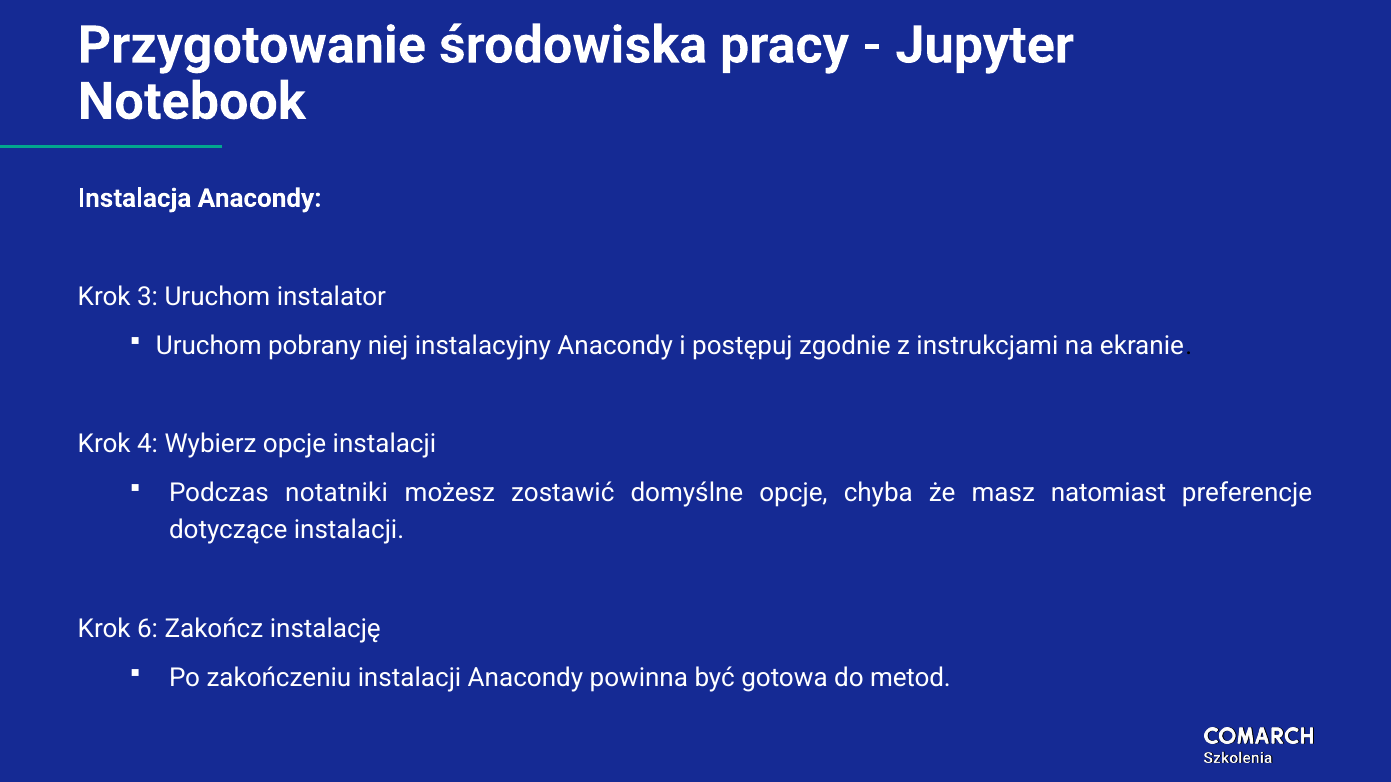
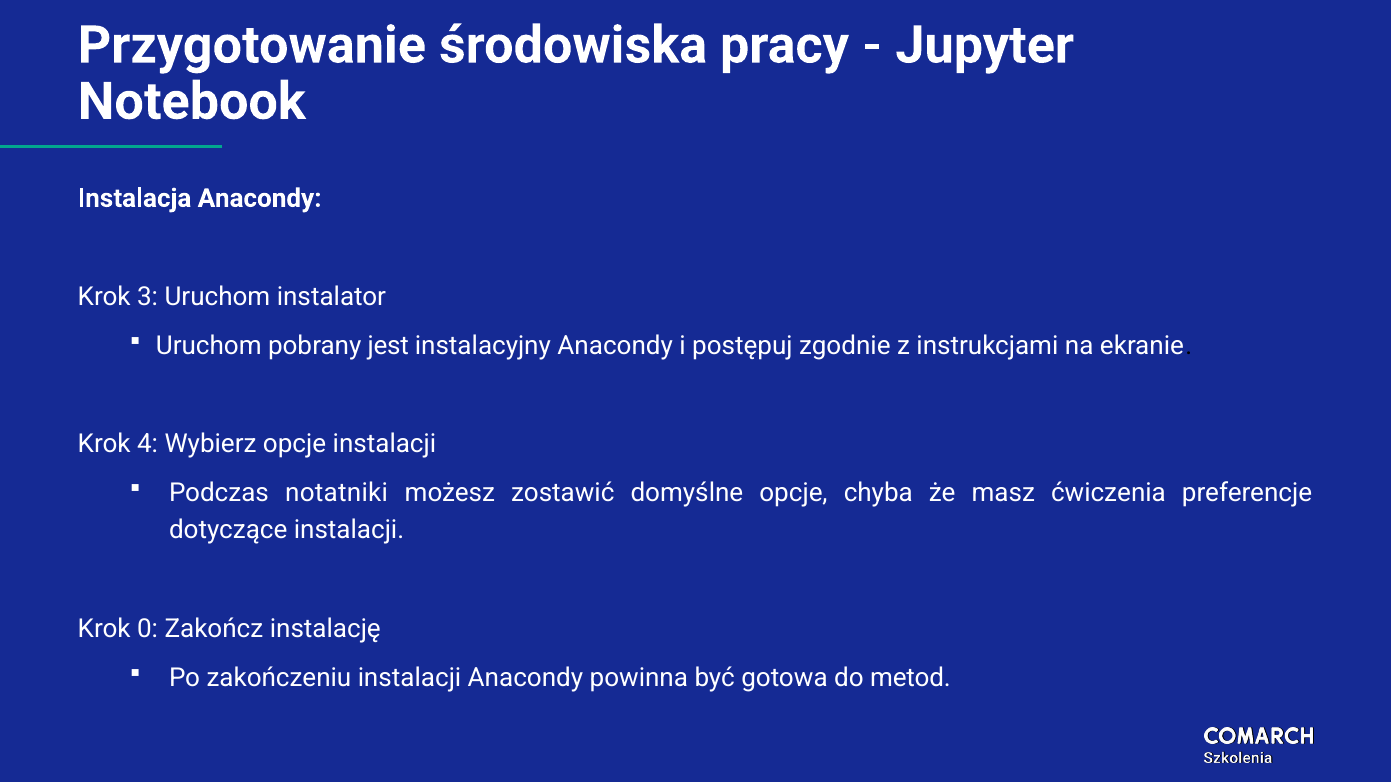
niej: niej -> jest (388, 346)
natomiast: natomiast -> ćwiczenia (1108, 493)
6: 6 -> 0 (148, 629)
